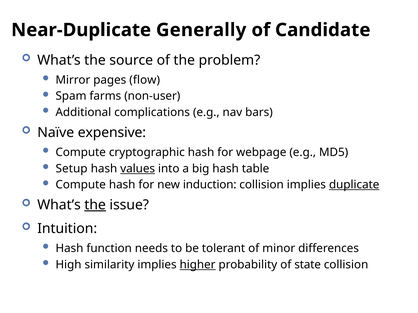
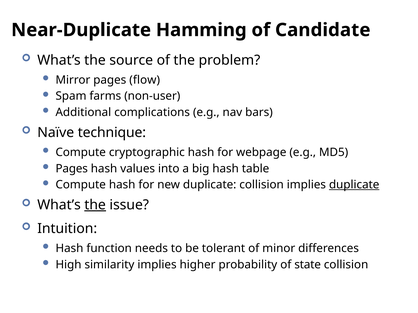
Generally: Generally -> Hamming (201, 30)
expensive: expensive -> technique (112, 133)
Setup: Setup -> Pages (72, 169)
values underline: present -> none (138, 169)
new induction: induction -> duplicate (210, 185)
higher underline: present -> none (198, 265)
